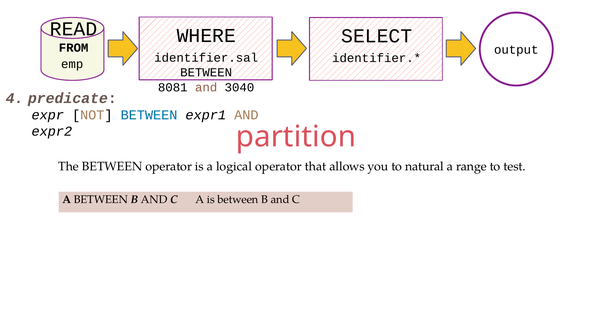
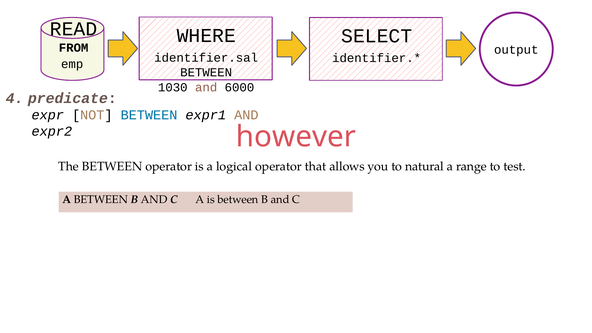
8081: 8081 -> 1030 (173, 87)
3040: 3040 -> 6000 (239, 87)
partition: partition -> however (296, 137)
